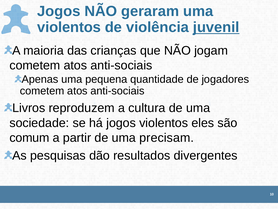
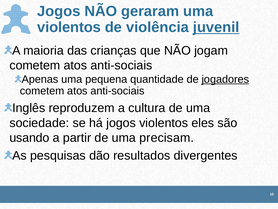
jogadores underline: none -> present (225, 79)
Livros: Livros -> Inglês (29, 108)
comum: comum -> usando (29, 137)
